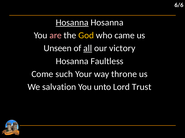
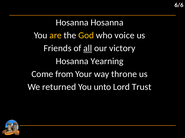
Hosanna underline: present -> none (72, 23)
are colour: pink -> yellow (56, 36)
came: came -> voice (124, 36)
Unseen: Unseen -> Friends (58, 48)
Faultless: Faultless -> Yearning (107, 61)
such: such -> from (64, 74)
salvation: salvation -> returned (59, 87)
